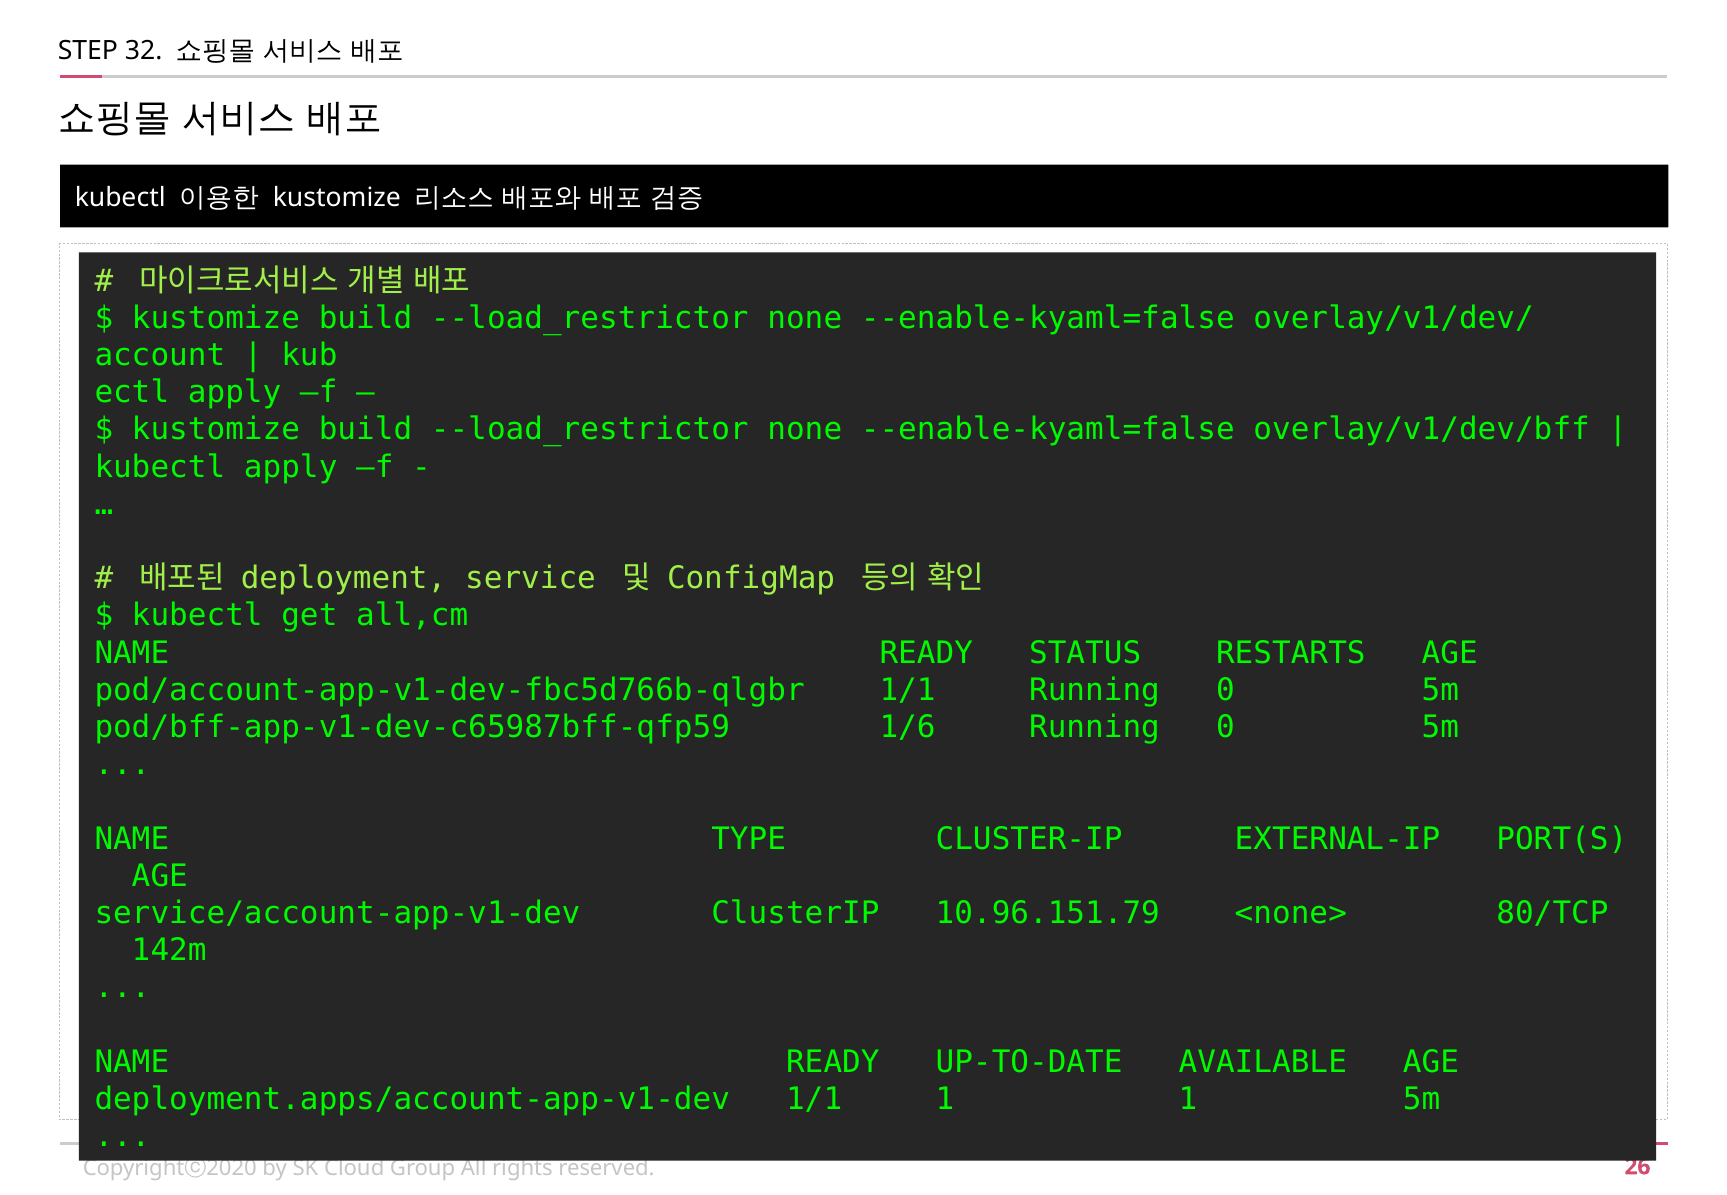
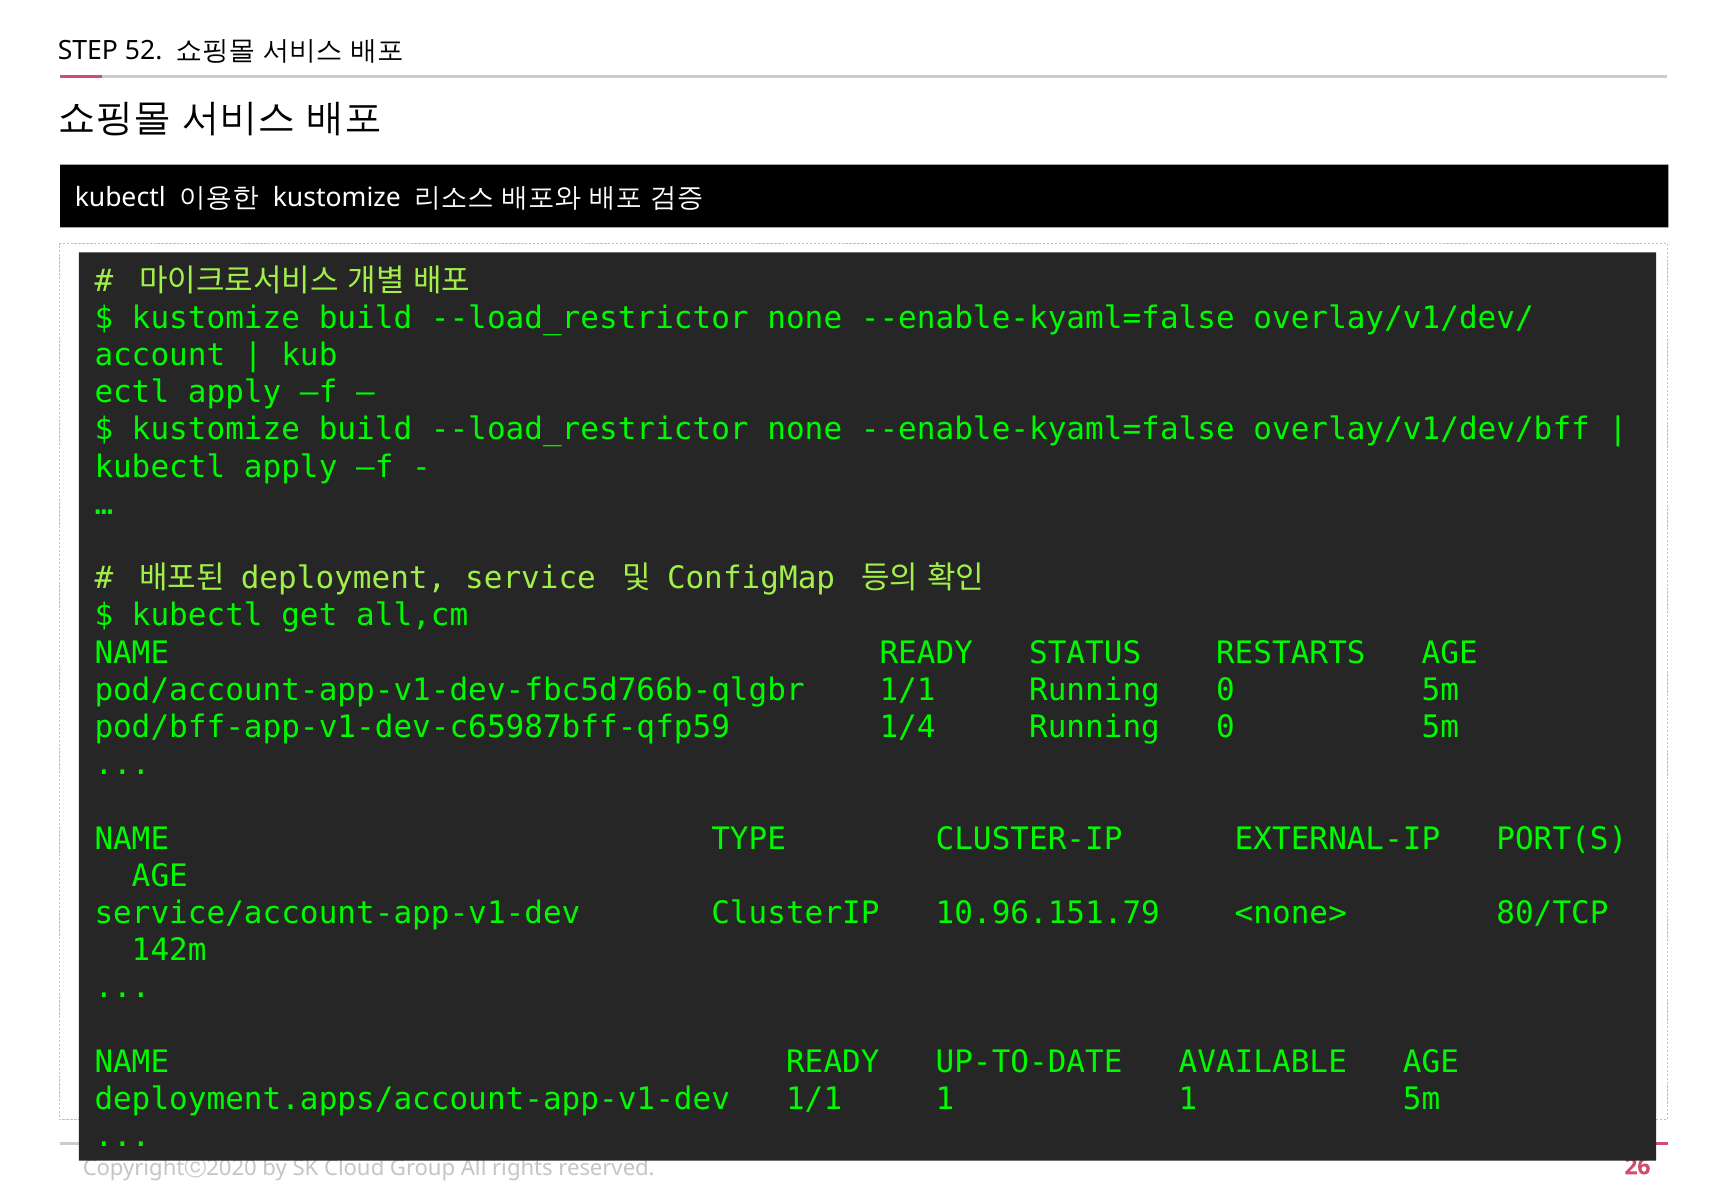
32: 32 -> 52 (144, 50)
1/6: 1/6 -> 1/4 (908, 728)
